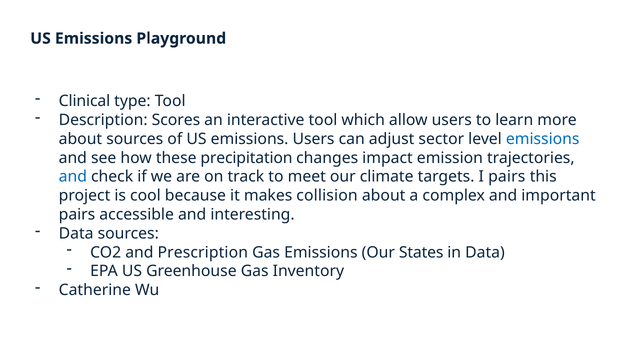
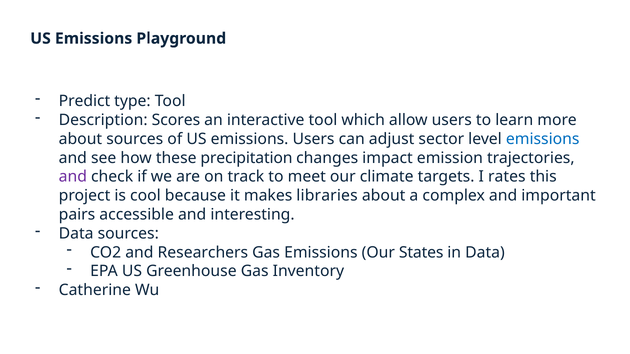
Clinical: Clinical -> Predict (84, 101)
and colour: blue -> purple (73, 177)
I pairs: pairs -> rates (507, 177)
collision: collision -> libraries (327, 196)
Prescription: Prescription -> Researchers (203, 253)
